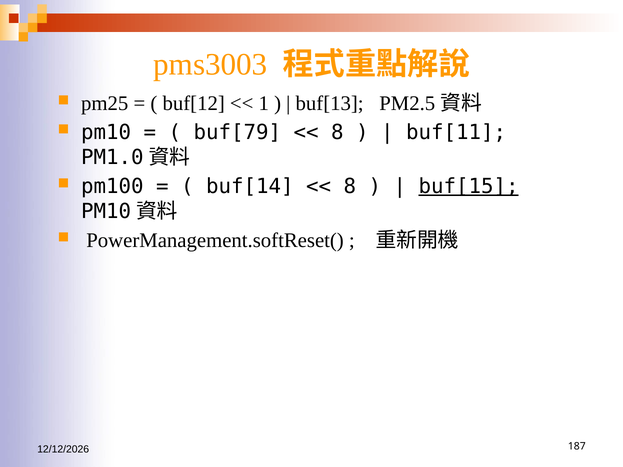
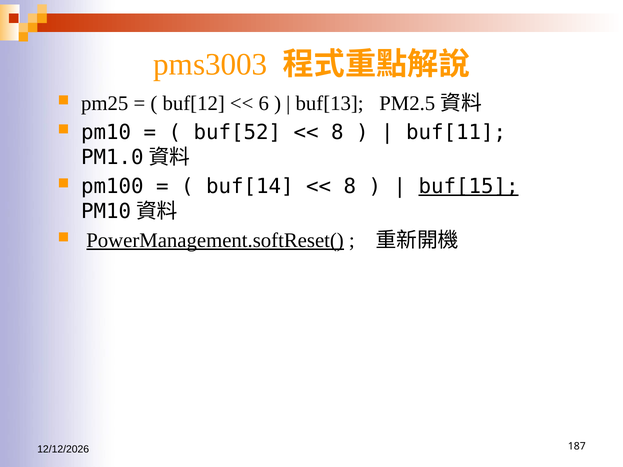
1: 1 -> 6 (264, 103)
buf[79: buf[79 -> buf[52 (237, 133)
PowerManagement.softReset( underline: none -> present (215, 240)
